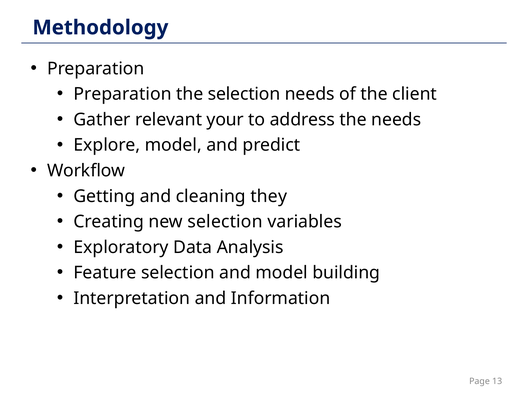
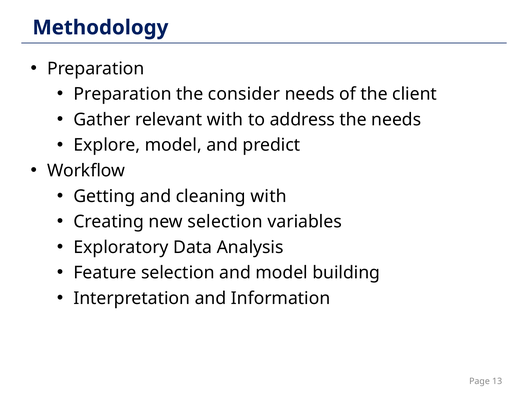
the selection: selection -> consider (244, 94)
relevant your: your -> with (225, 120)
cleaning they: they -> with (269, 196)
